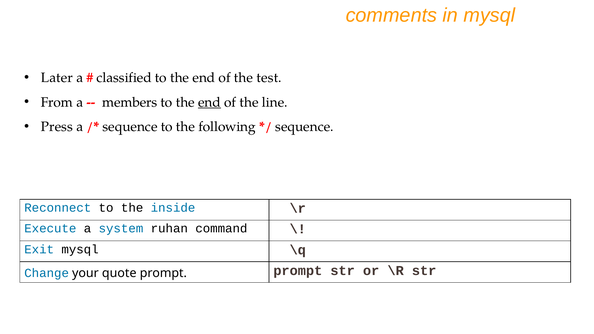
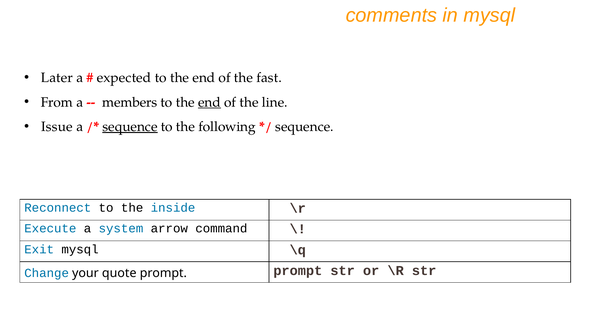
classified: classified -> expected (124, 78)
test: test -> fast (269, 78)
Press: Press -> Issue (57, 127)
sequence underline: none -> present (130, 127)
ruhan: ruhan -> arrow (169, 229)
